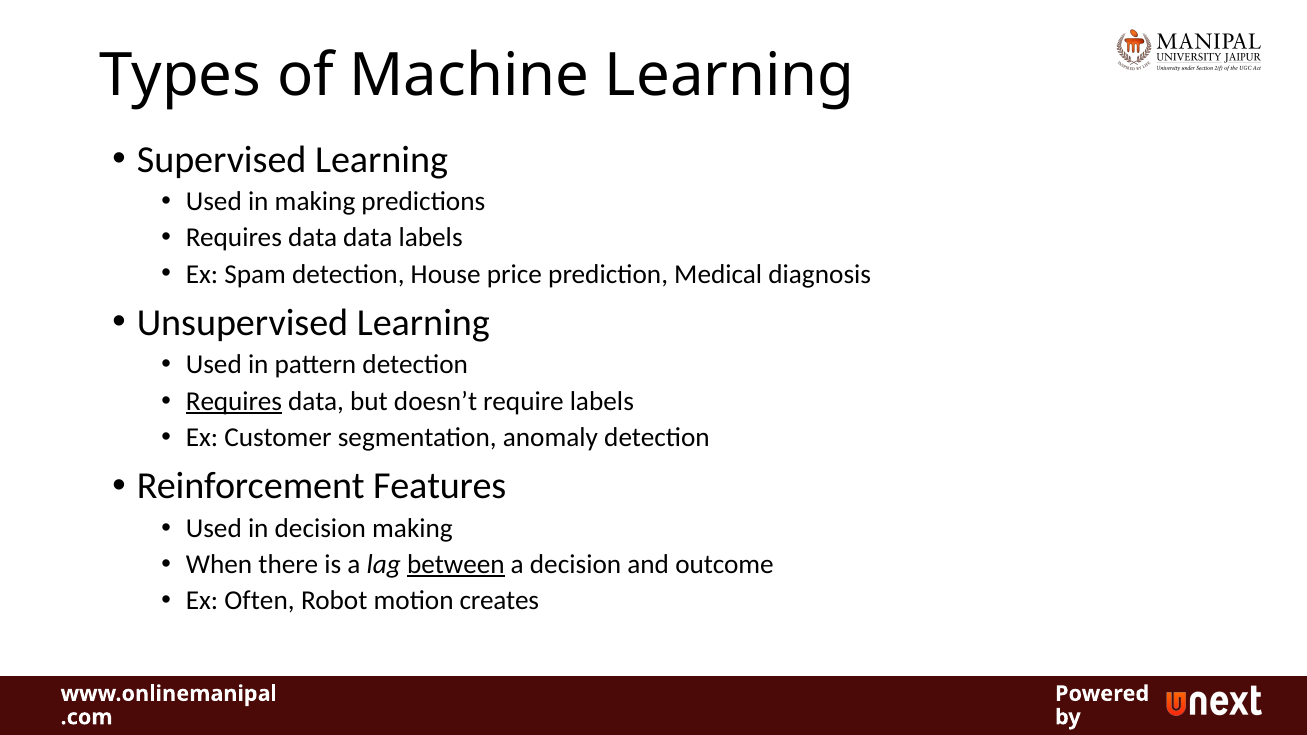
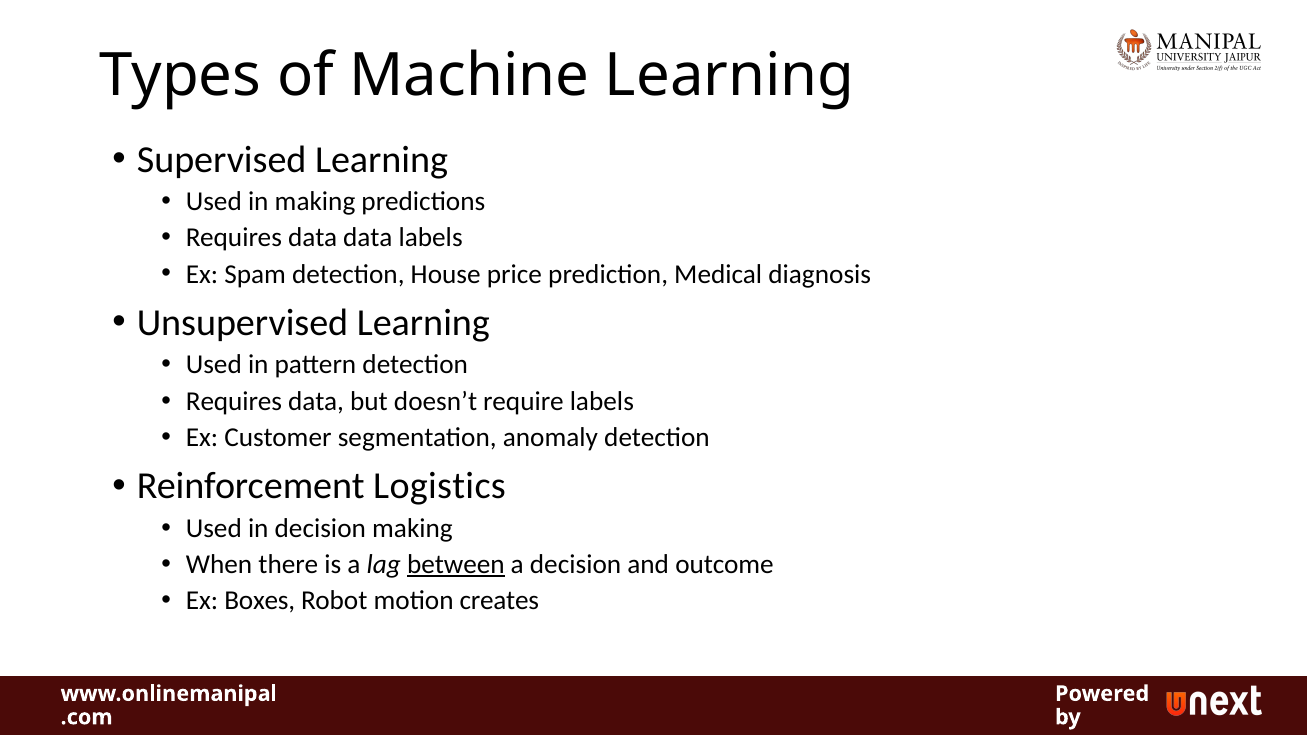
Requires underline: present -> none (234, 401)
Features: Features -> Logistics (440, 486)
Often: Often -> Boxes (260, 601)
